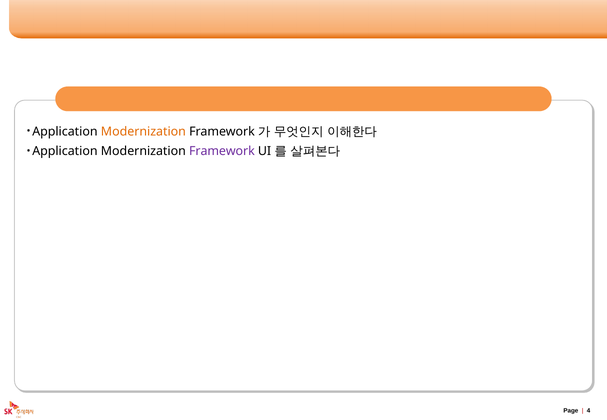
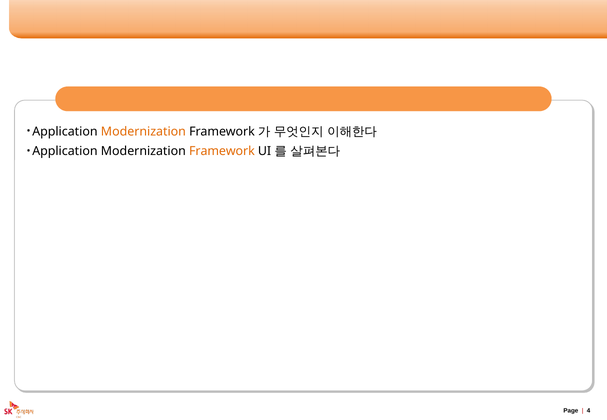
Framework colour: purple -> orange (222, 151)
